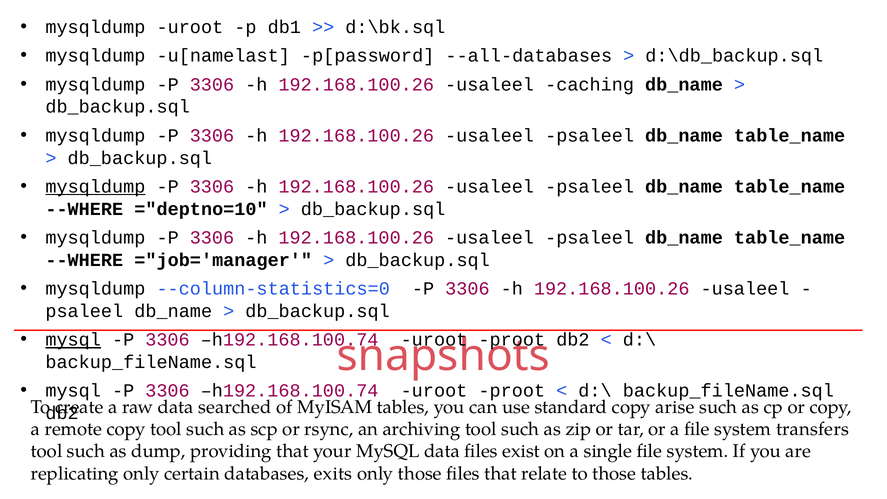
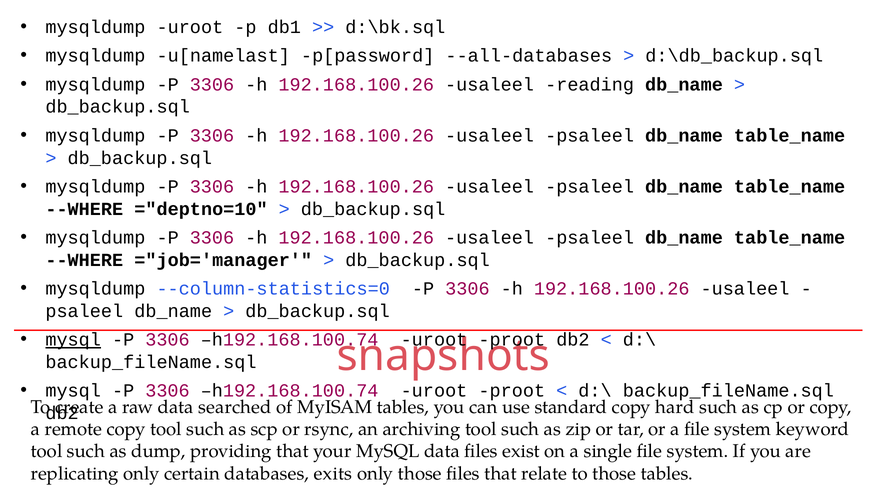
caching: caching -> reading (590, 85)
mysqldump underline: present -> none (95, 187)
arise: arise -> hard (675, 407)
transfers: transfers -> keyword (813, 429)
